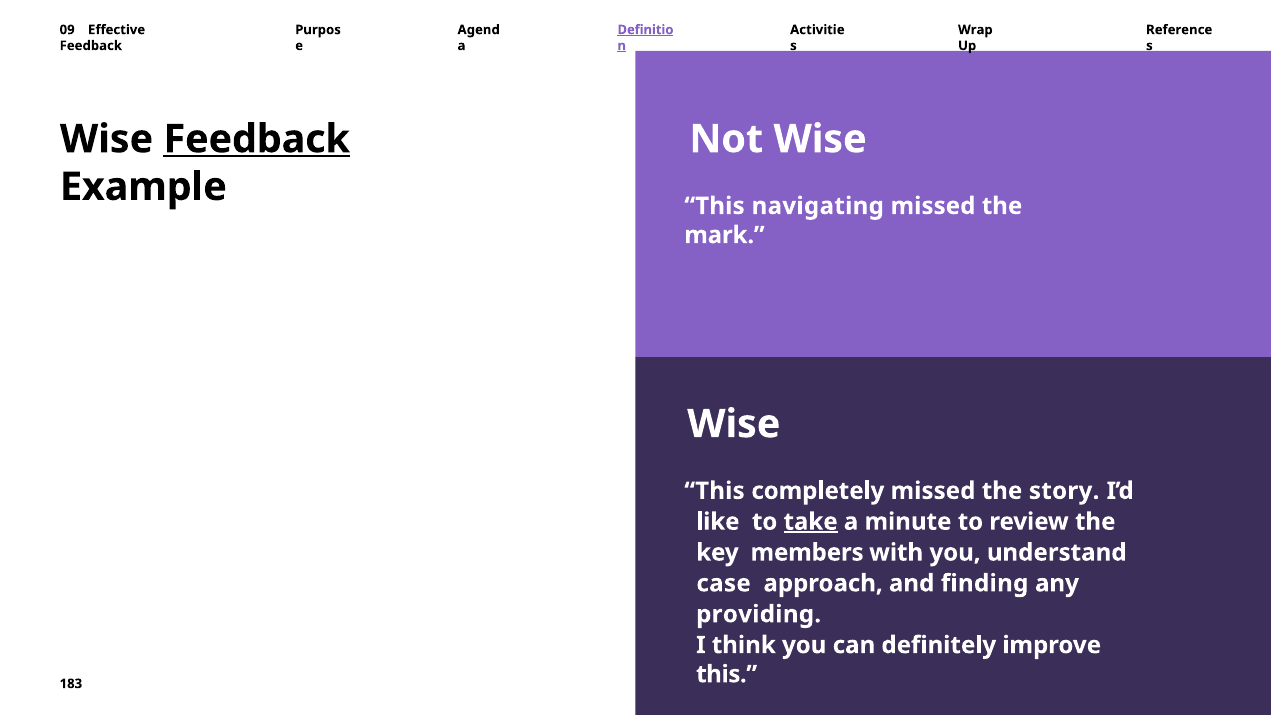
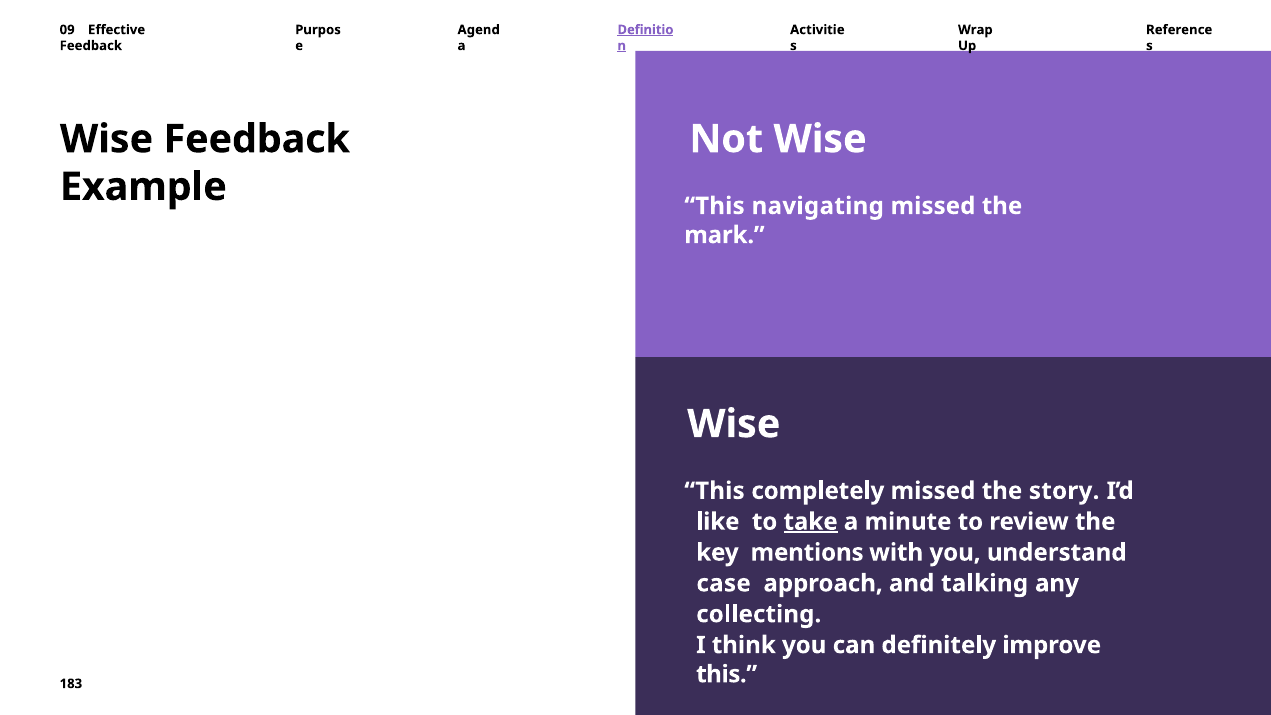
Feedback underline: present -> none (257, 139)
members: members -> mentions (807, 553)
finding: finding -> talking (985, 583)
providing: providing -> collecting (759, 614)
